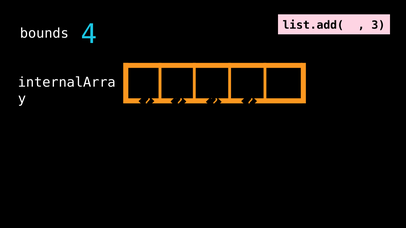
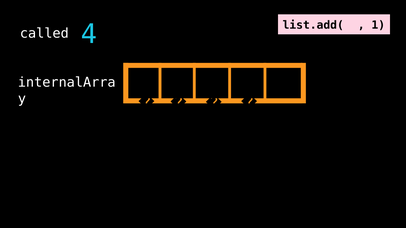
3: 3 -> 1 (378, 25)
bounds: bounds -> called (44, 33)
